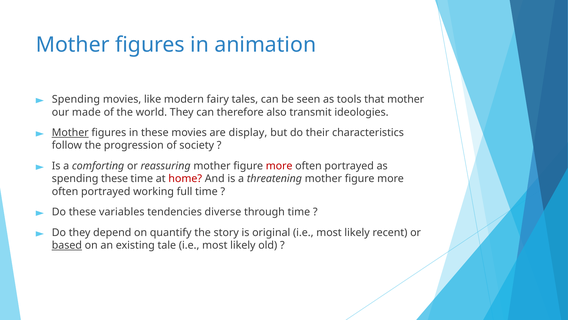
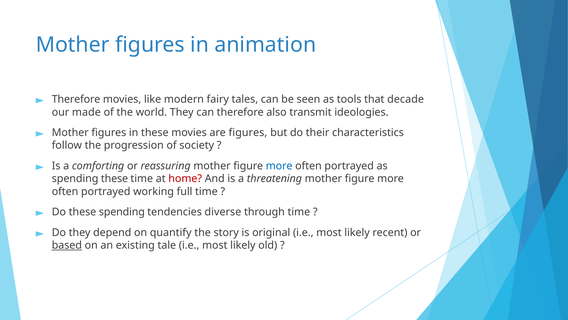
Spending: Spending -> Therefore (76, 99)
that mother: mother -> decade (406, 99)
Mother underline: present -> none (70, 132)
are display: display -> figures (248, 132)
more colour: red -> blue (279, 166)
these variables: variables -> spending (122, 212)
